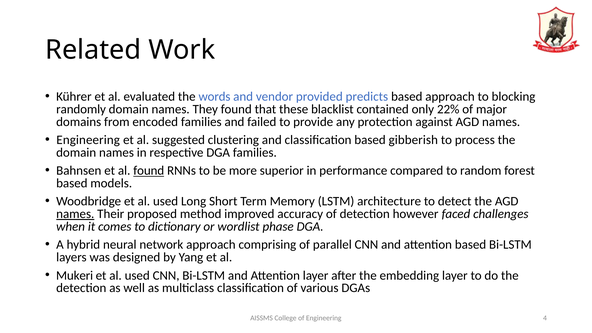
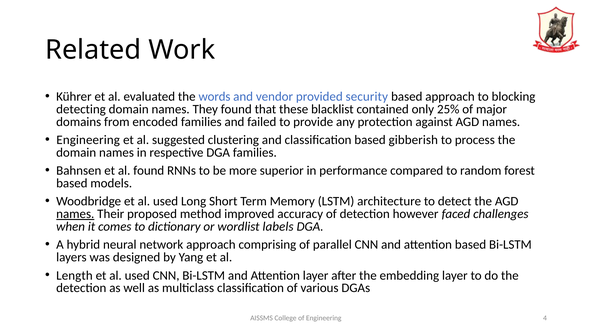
predicts: predicts -> security (367, 97)
randomly: randomly -> detecting (81, 109)
22%: 22% -> 25% (448, 109)
found underline: present -> none (149, 171)
phase: phase -> labels (278, 227)
Mukeri: Mukeri -> Length (74, 275)
